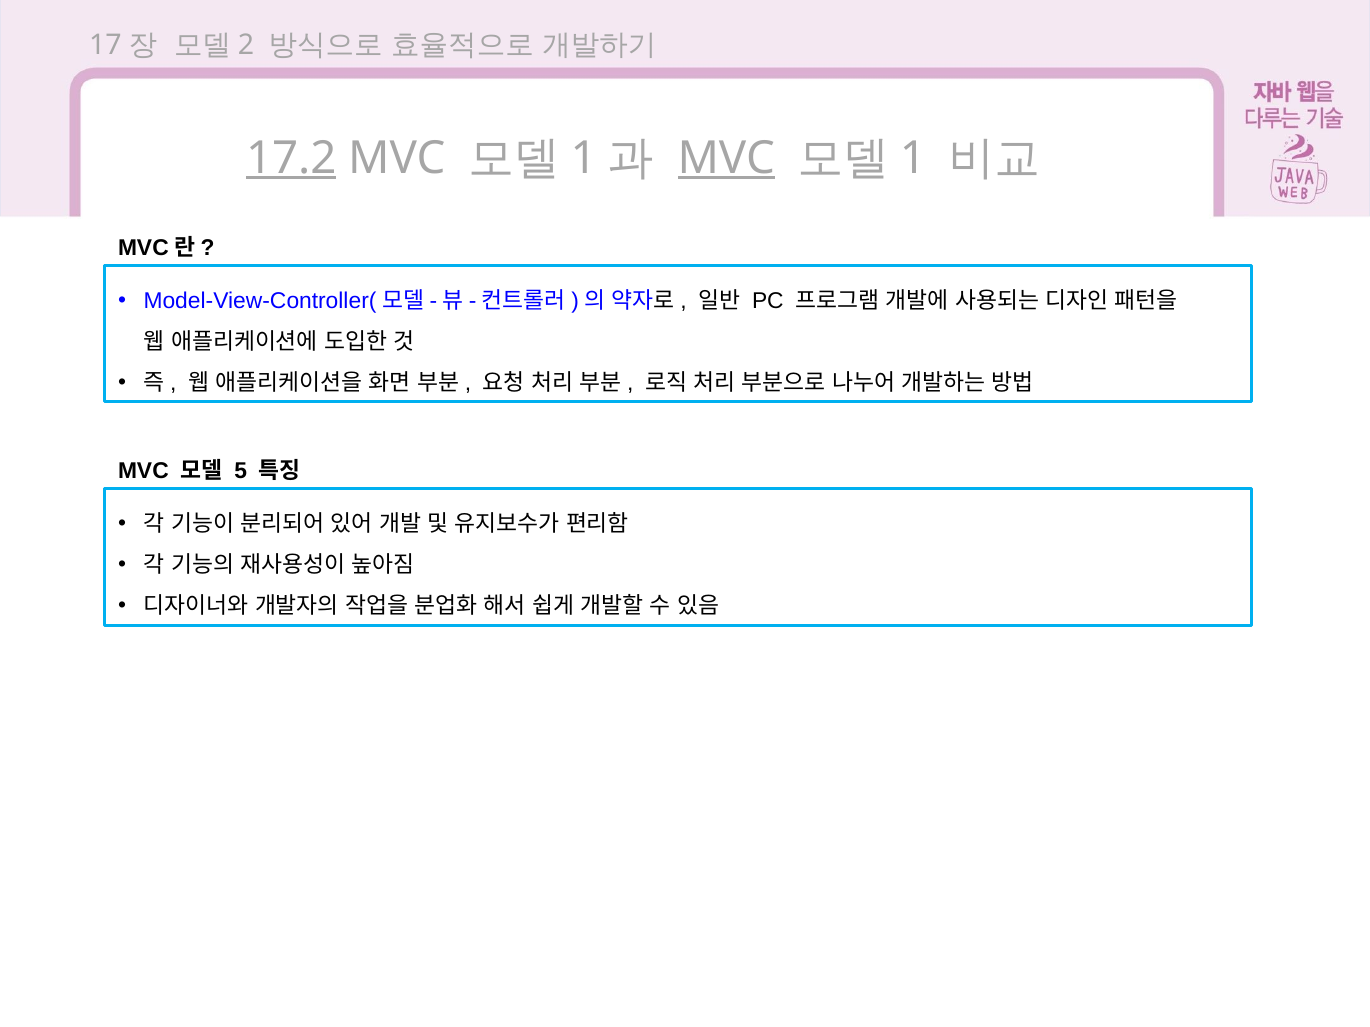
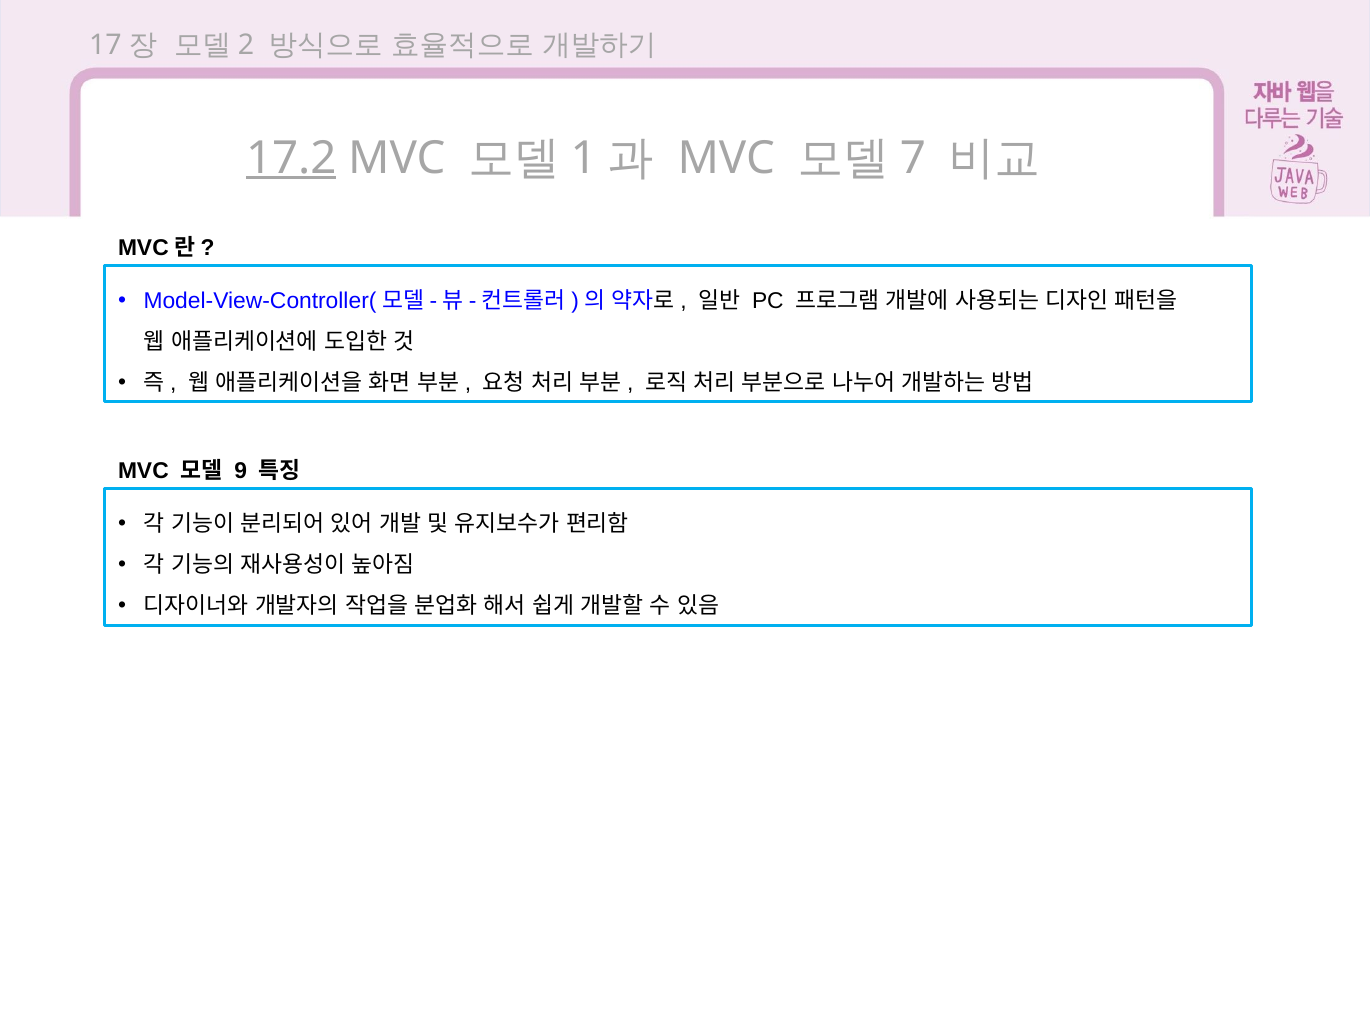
MVC underline: present -> none (726, 158)
1: 1 -> 7 (913, 158)
5: 5 -> 9 (241, 472)
